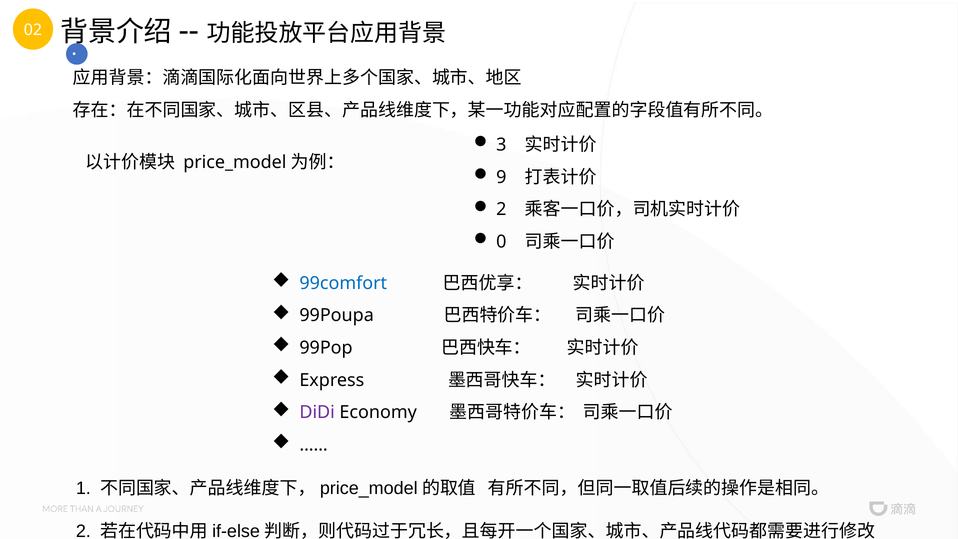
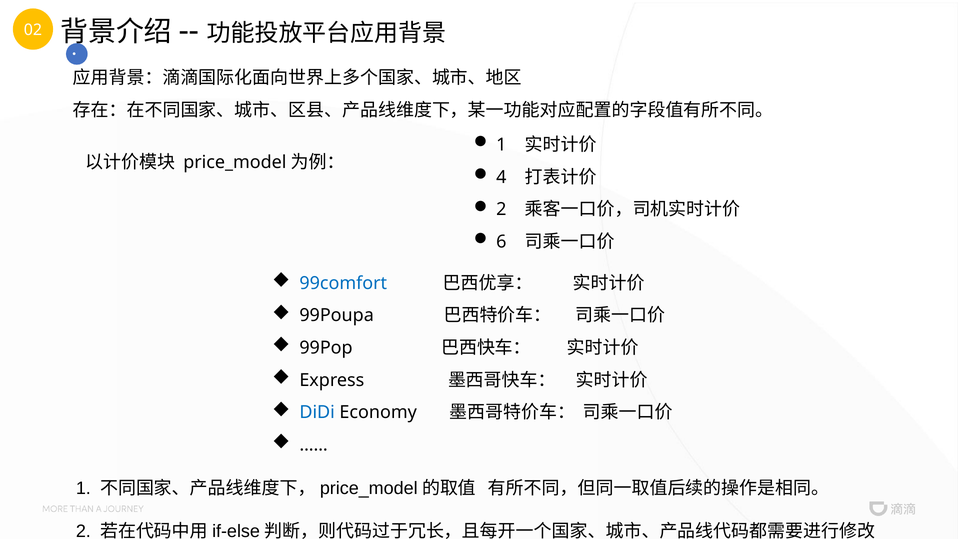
3: 3 -> 1 (501, 145)
9: 9 -> 4 (501, 177)
0: 0 -> 6 (501, 242)
DiDi colour: purple -> blue (317, 412)
